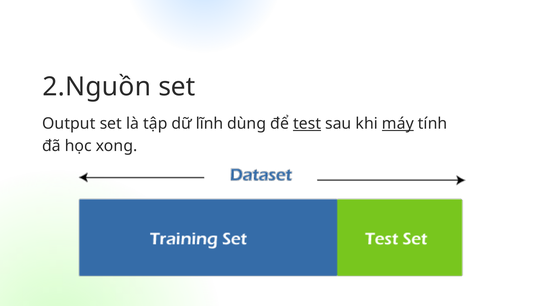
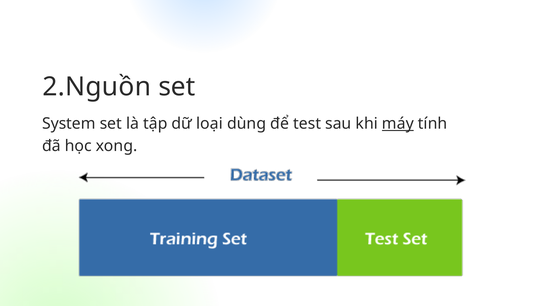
Output: Output -> System (69, 123)
lĩnh: lĩnh -> loại (210, 123)
test underline: present -> none (307, 123)
